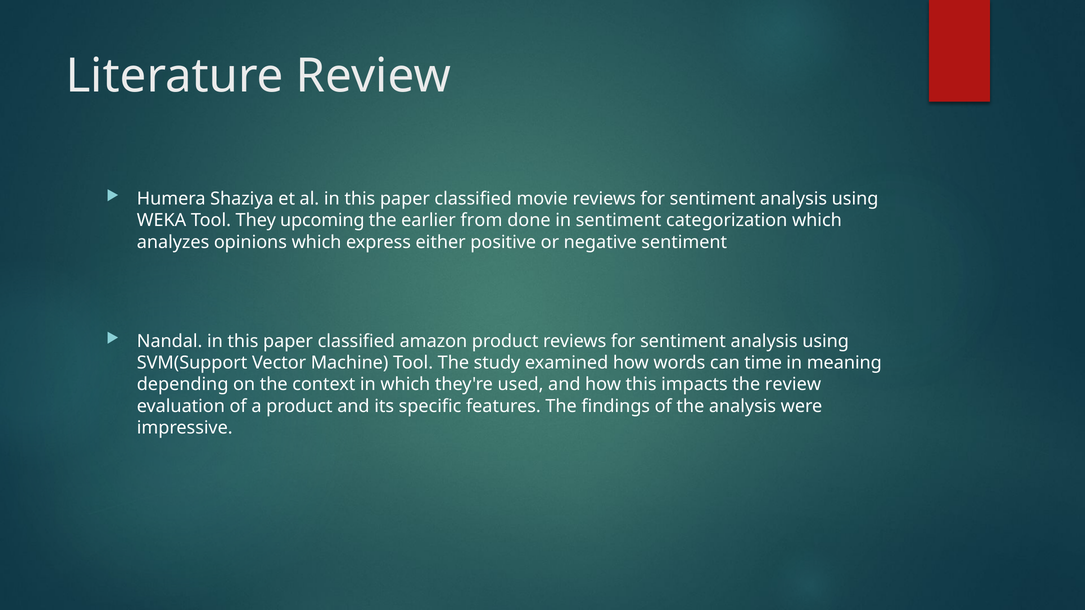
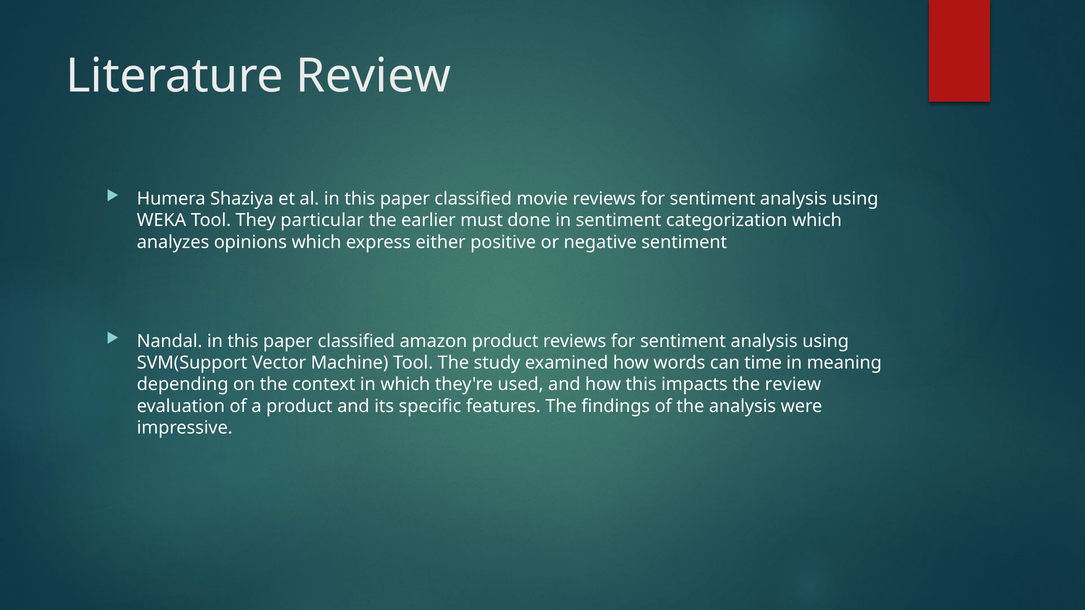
upcoming: upcoming -> particular (322, 221)
from: from -> must (482, 221)
